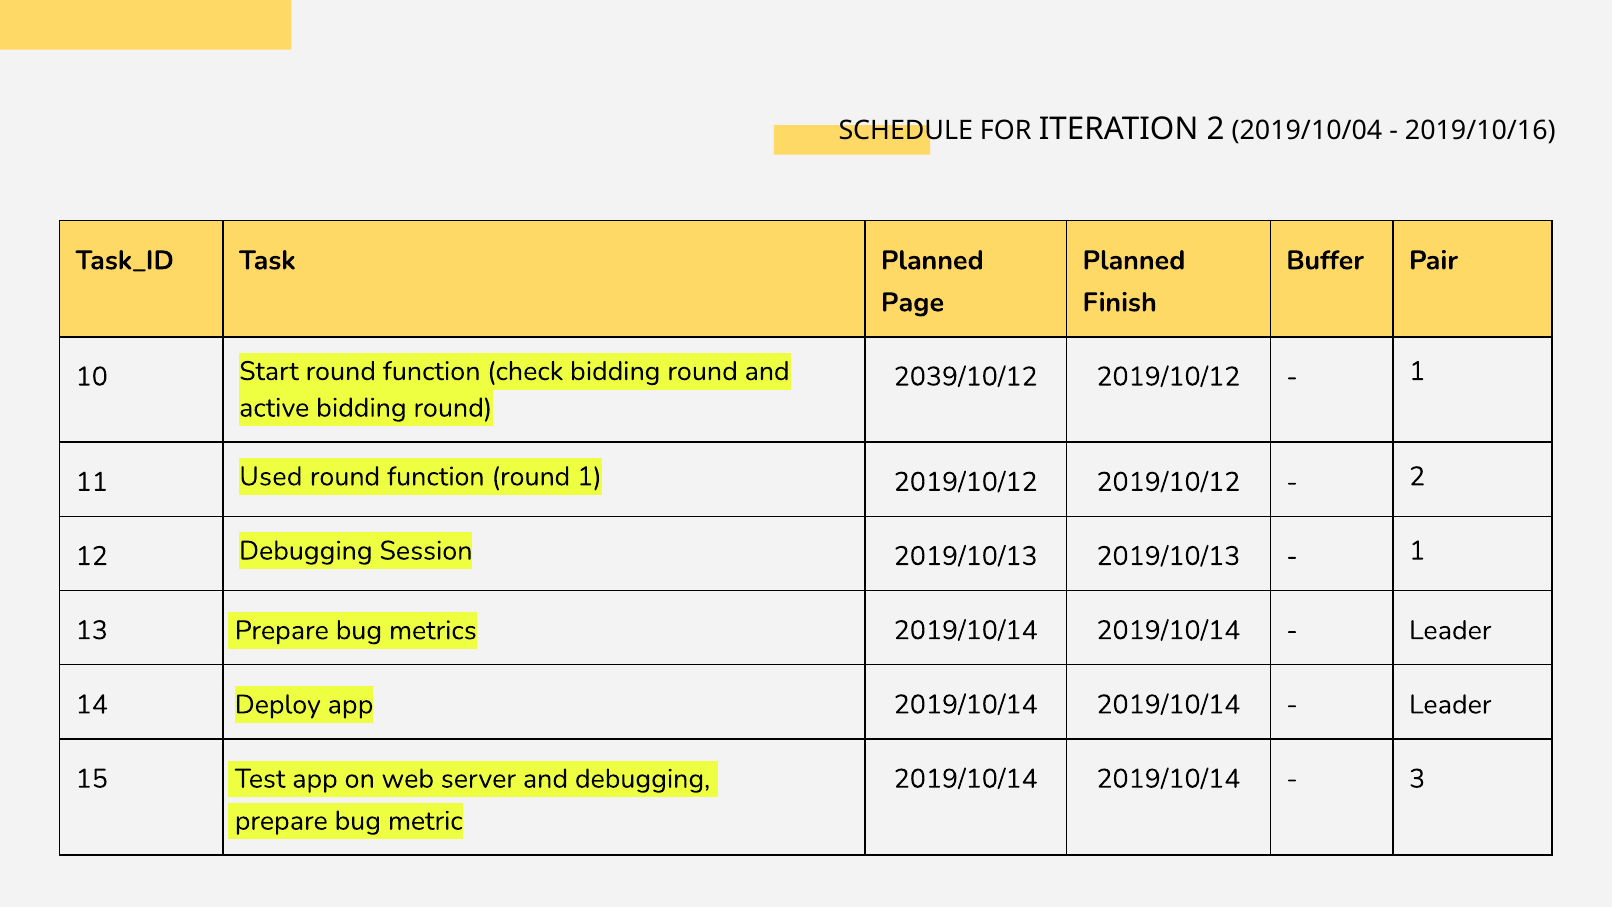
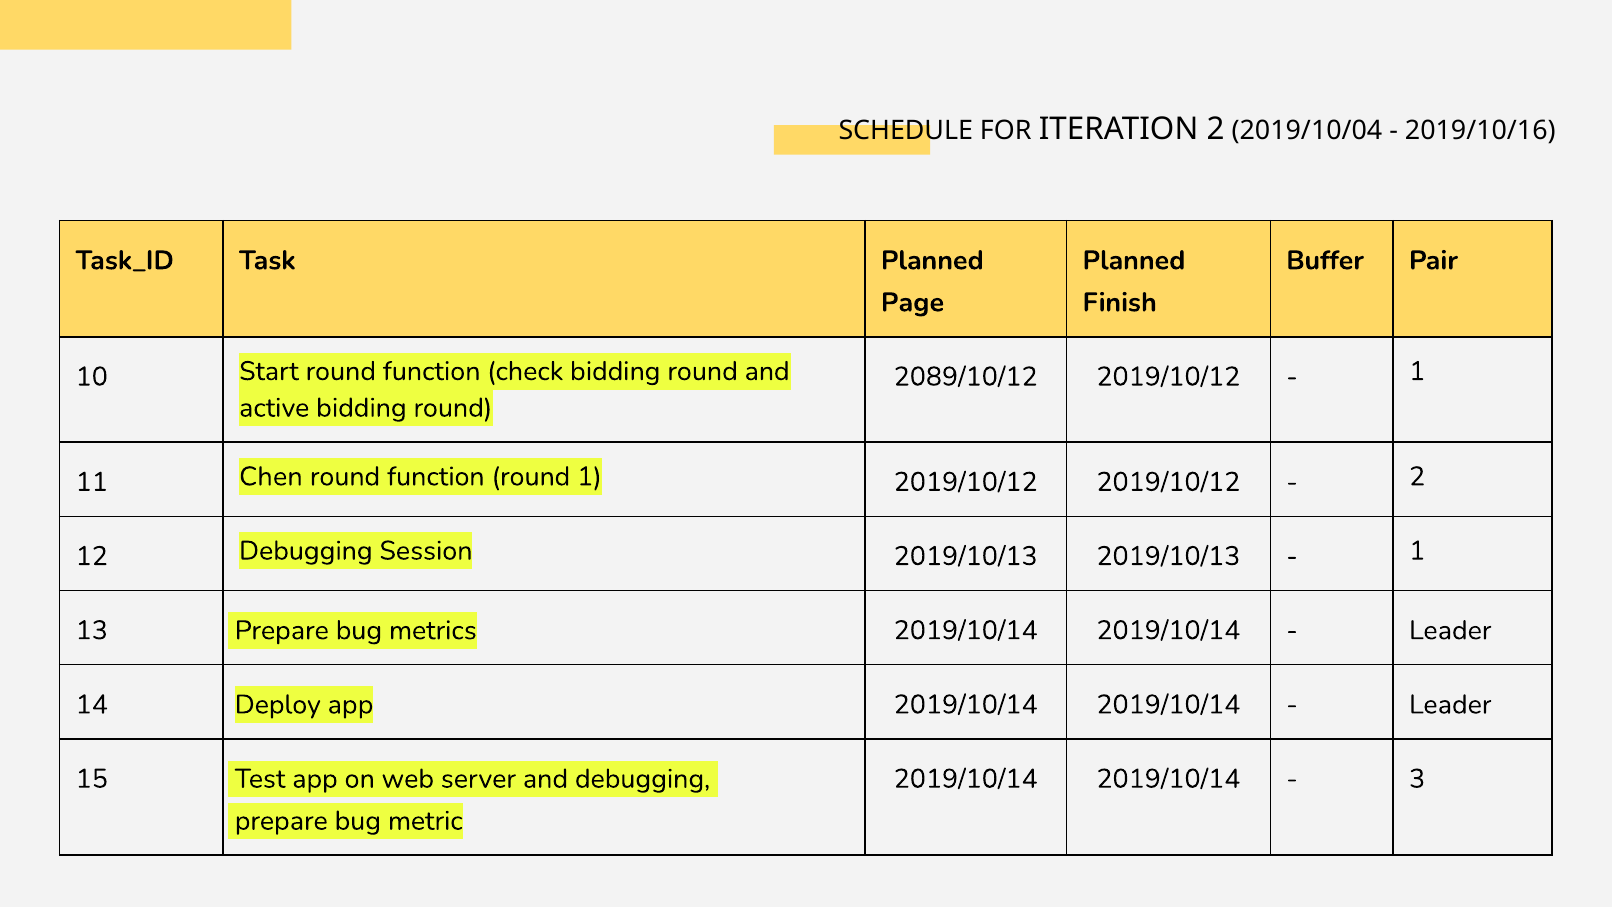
2039/10/12: 2039/10/12 -> 2089/10/12 (966, 377)
Used: Used -> Chen (271, 476)
